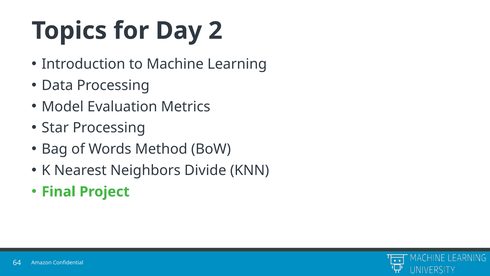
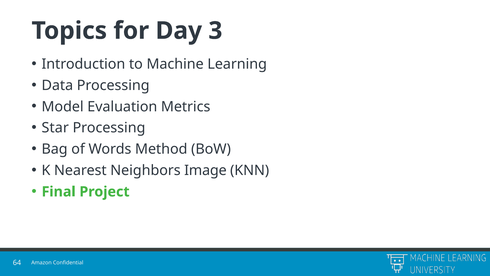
2: 2 -> 3 (215, 31)
Divide: Divide -> Image (205, 170)
